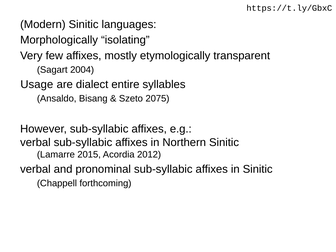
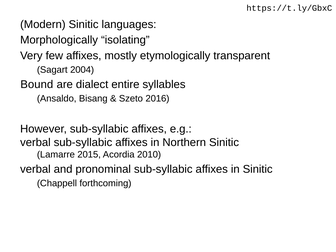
Usage: Usage -> Bound (37, 84)
2075: 2075 -> 2016 (157, 99)
2012: 2012 -> 2010 (149, 155)
